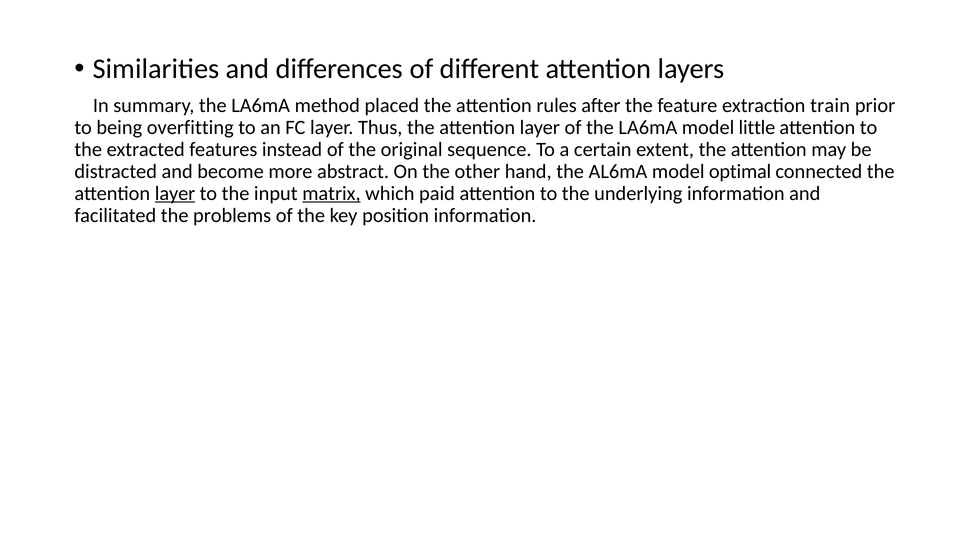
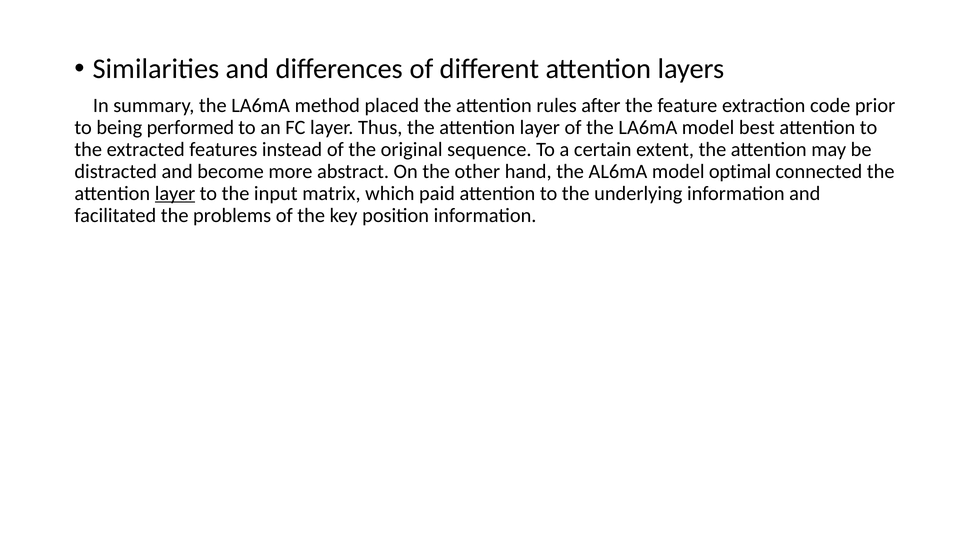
train: train -> code (830, 106)
overfitting: overfitting -> performed (190, 128)
little: little -> best (757, 128)
matrix underline: present -> none (331, 194)
